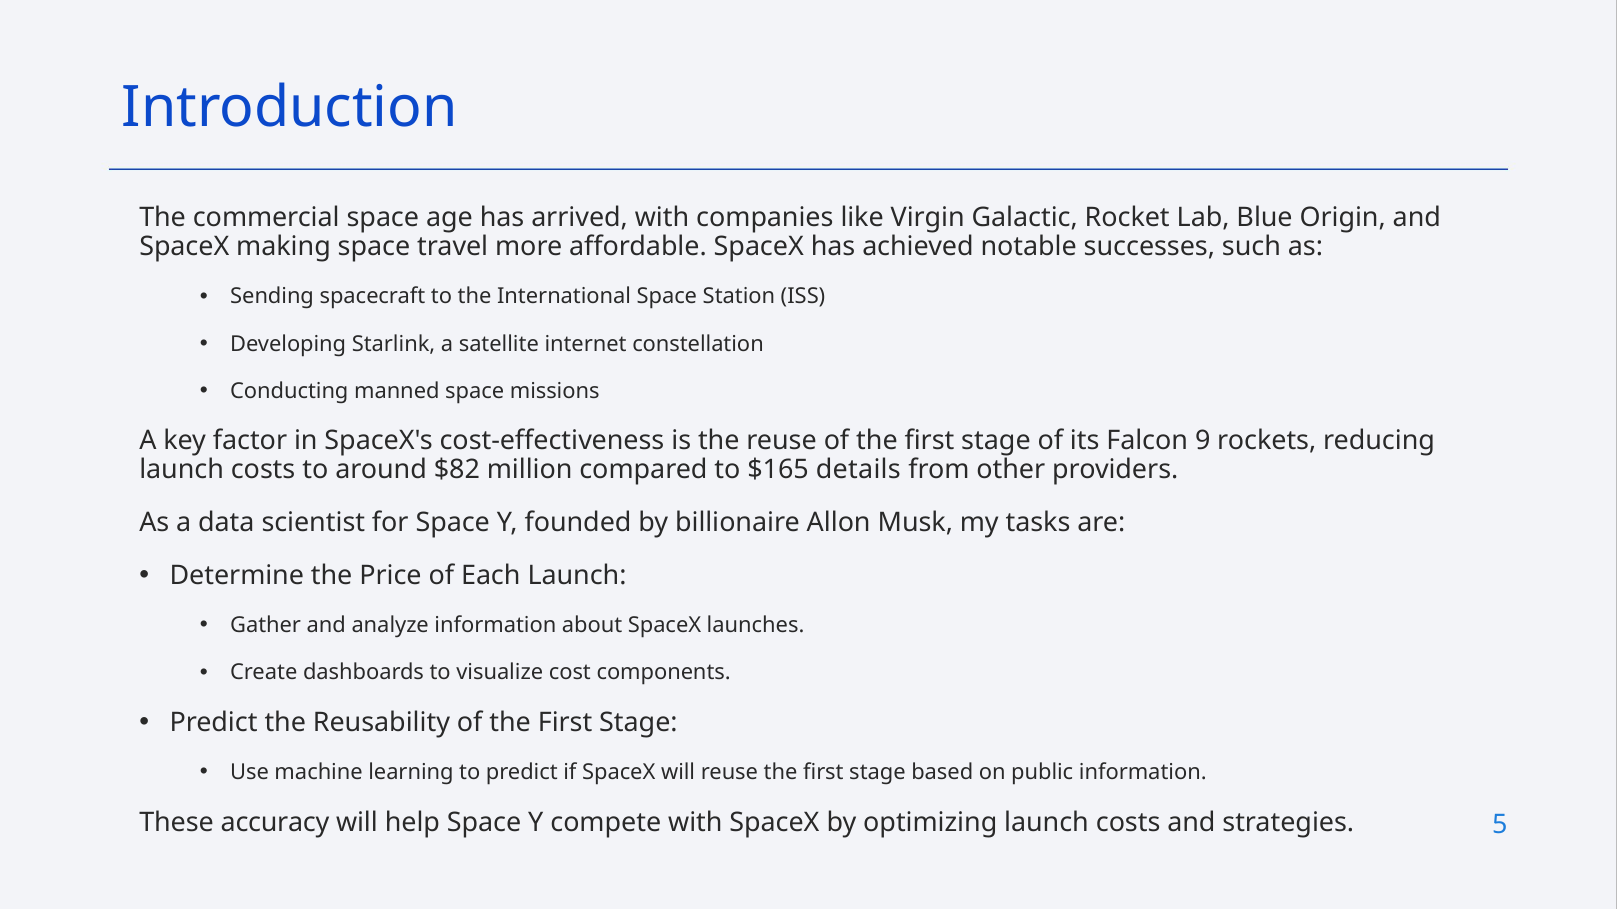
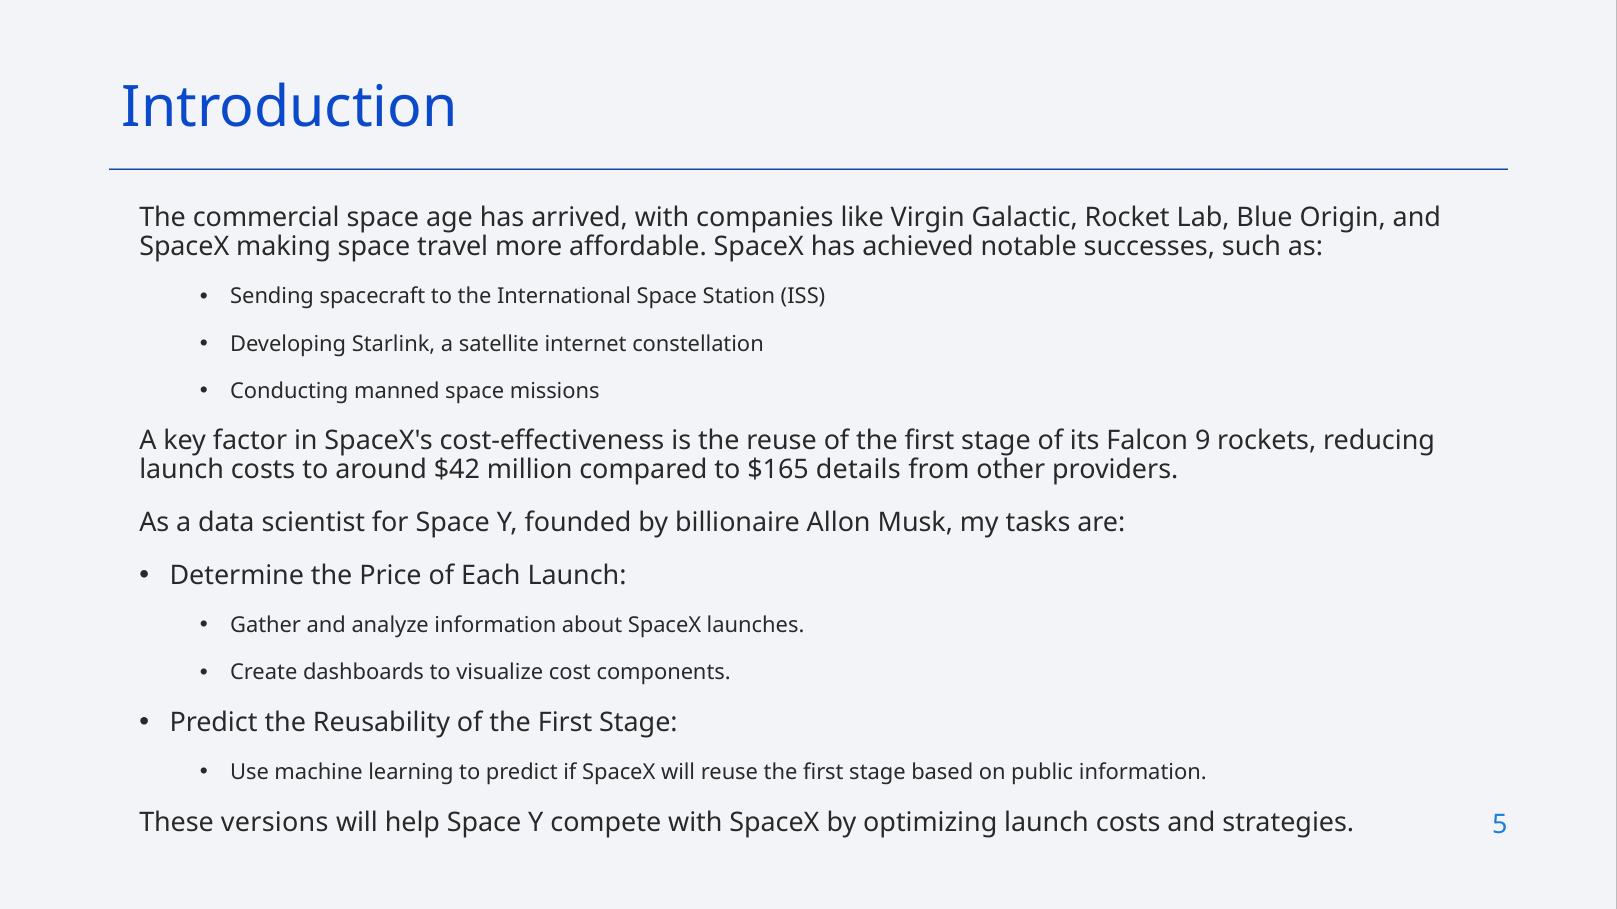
$82: $82 -> $42 (457, 470)
accuracy: accuracy -> versions (275, 823)
